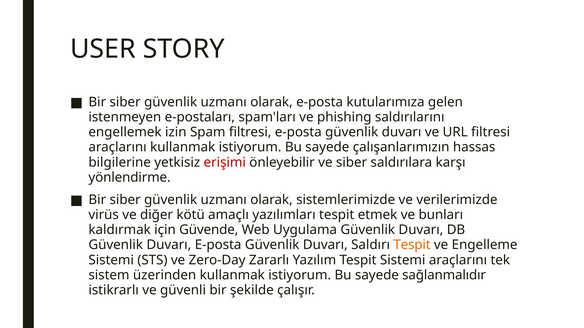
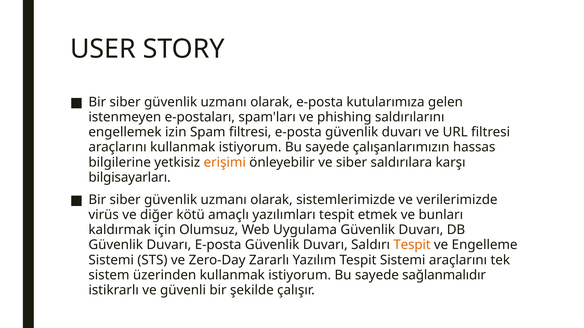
erişimi colour: red -> orange (225, 163)
yönlendirme: yönlendirme -> bilgisayarları (130, 178)
Güvende: Güvende -> Olumsuz (209, 230)
